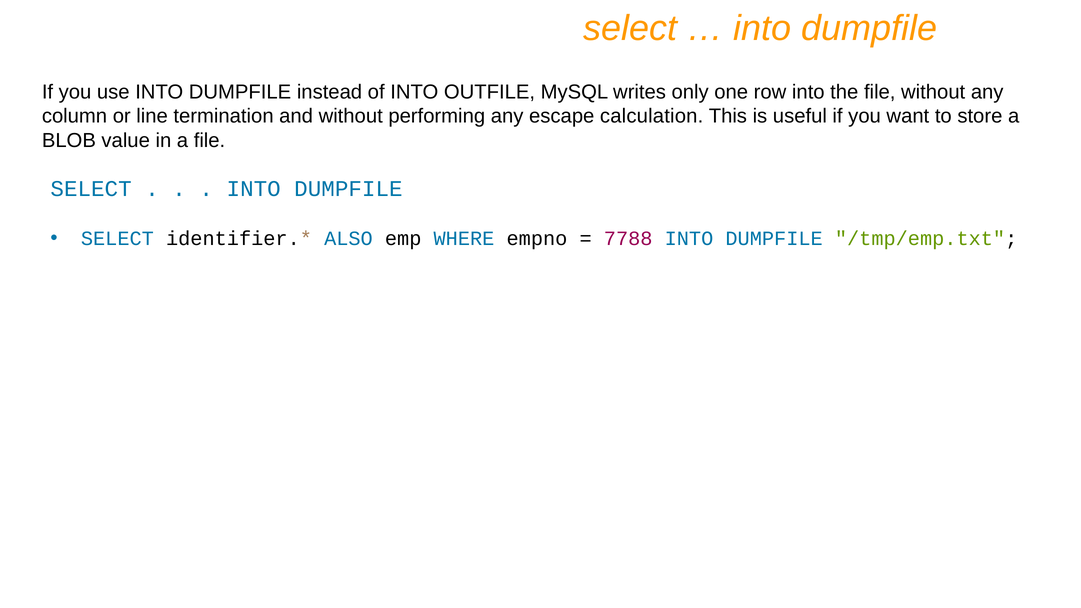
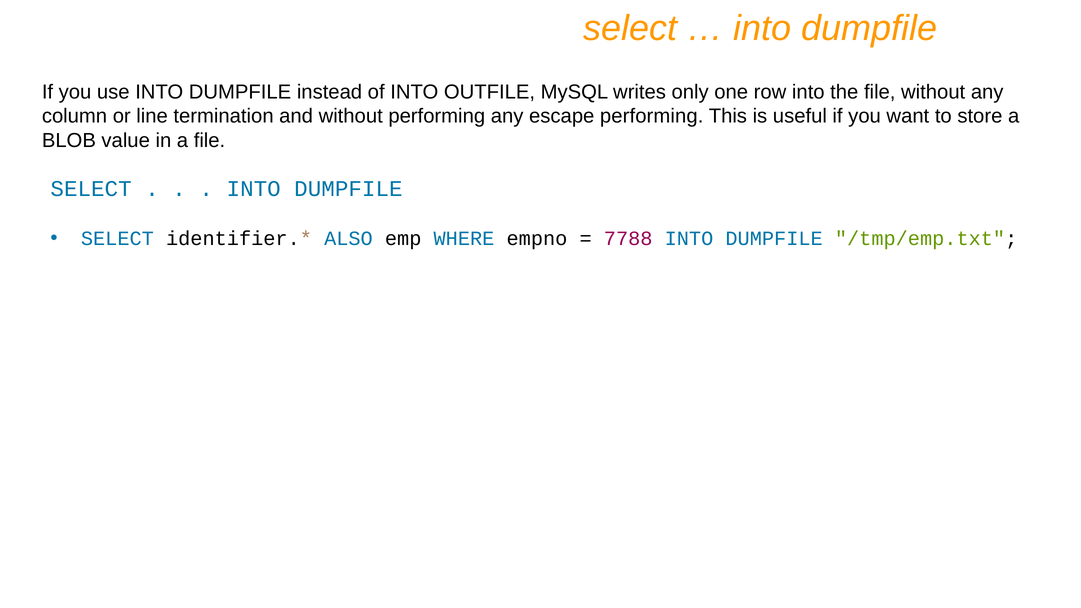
escape calculation: calculation -> performing (652, 116)
